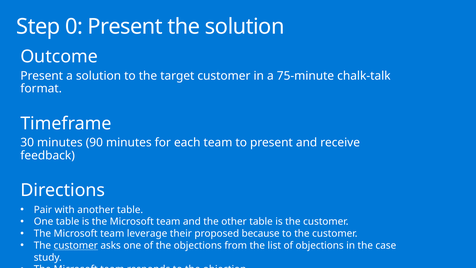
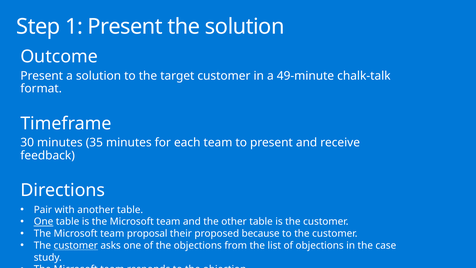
0: 0 -> 1 (74, 27)
75-minute: 75-minute -> 49-minute (305, 76)
90: 90 -> 35 (94, 143)
One underline: none -> present (44, 222)
leverage: leverage -> proposal (147, 233)
